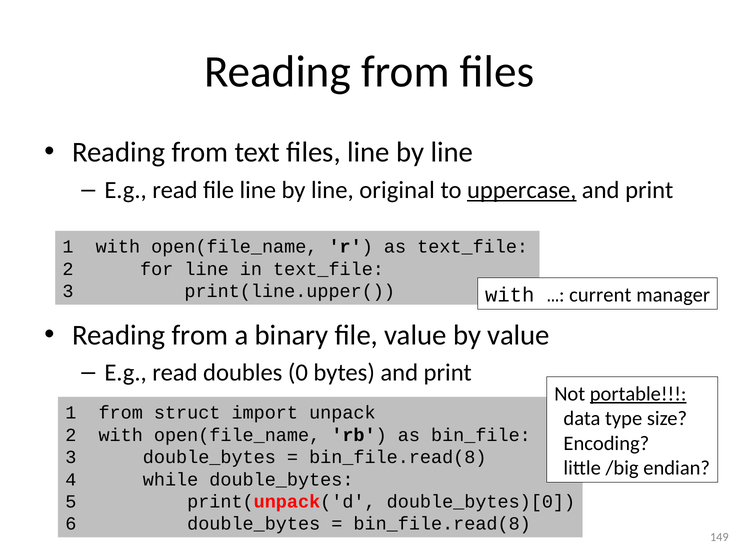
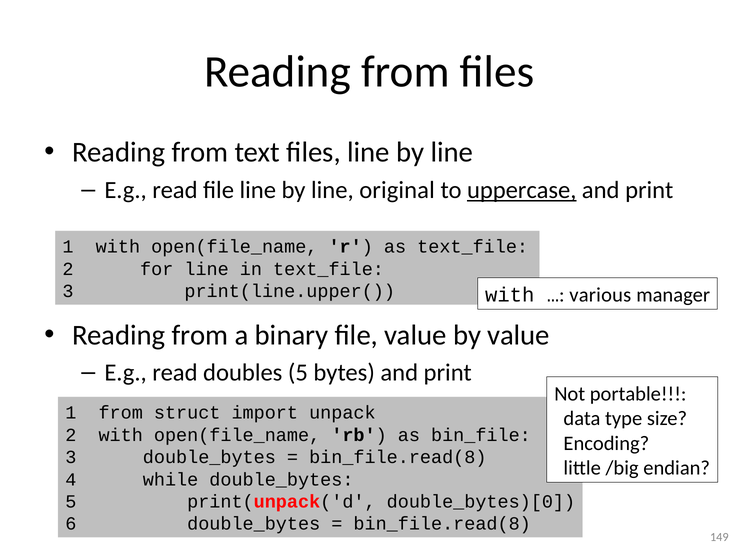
current: current -> various (600, 295)
doubles 0: 0 -> 5 (298, 372)
portable underline: present -> none (638, 393)
